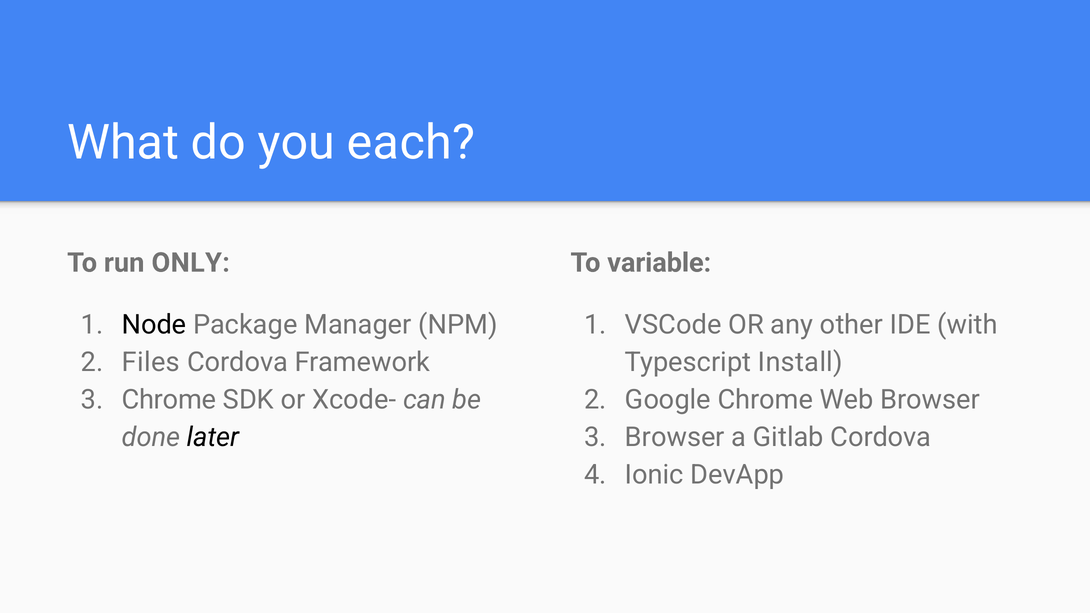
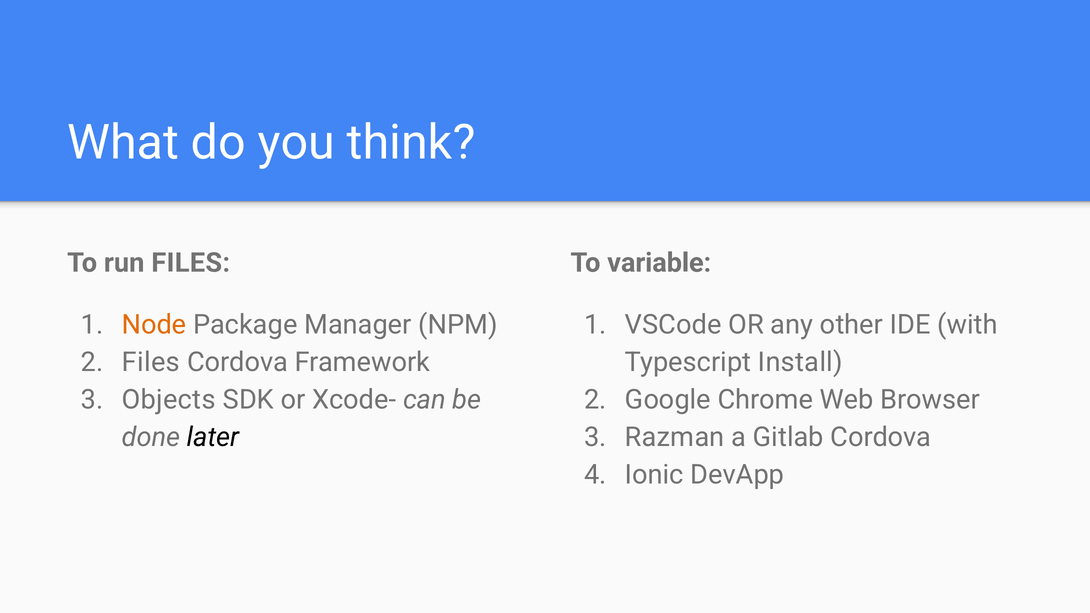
each: each -> think (411, 143)
run ONLY: ONLY -> FILES (191, 263)
Node colour: black -> orange (154, 325)
Chrome: Chrome -> Objects (169, 400)
Browser: Browser -> Razman (675, 437)
